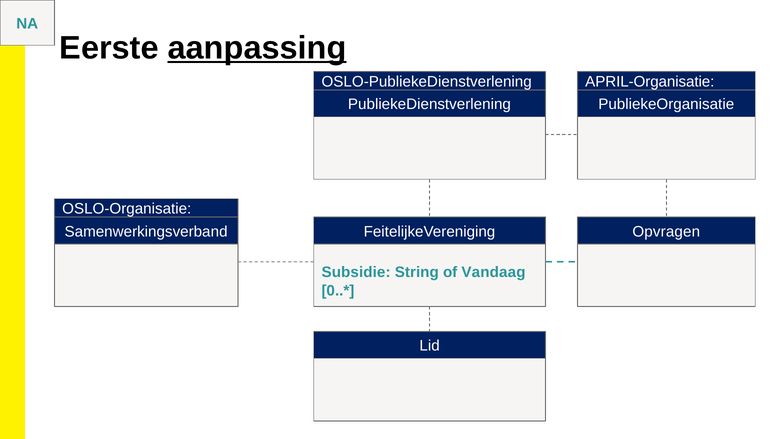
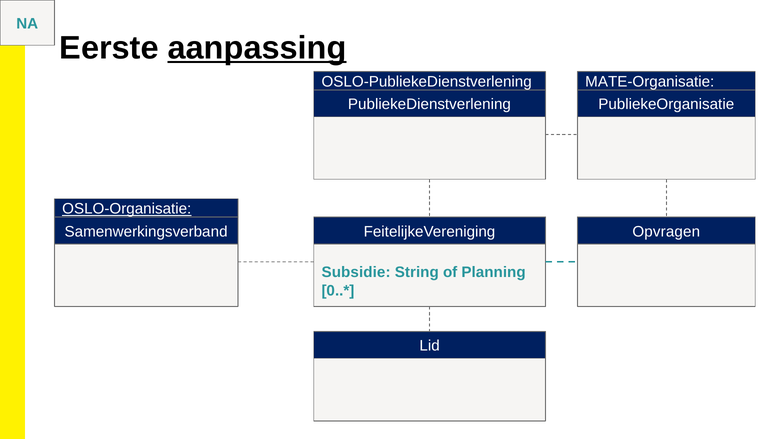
APRIL-Organisatie: APRIL-Organisatie -> MATE-Organisatie (650, 82)
OSLO-Organisatie underline: none -> present (127, 209)
Vandaag: Vandaag -> Planning (494, 272)
